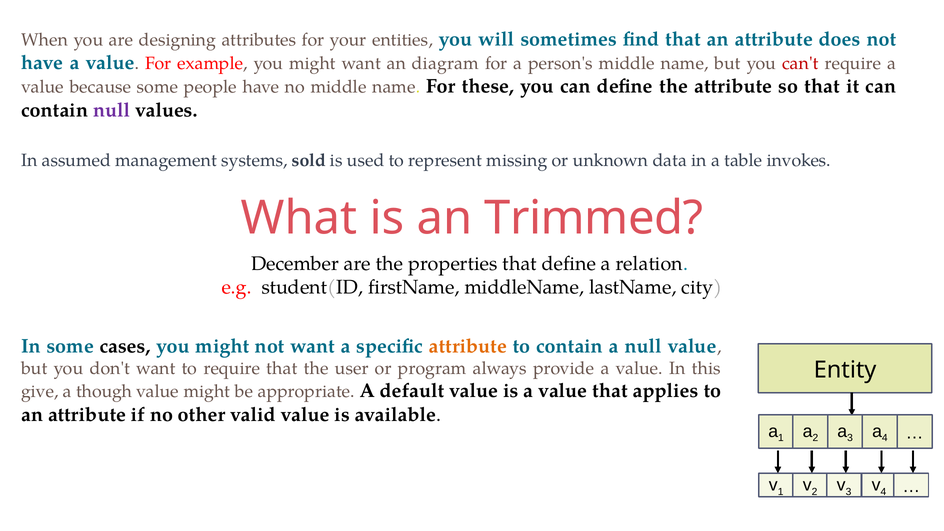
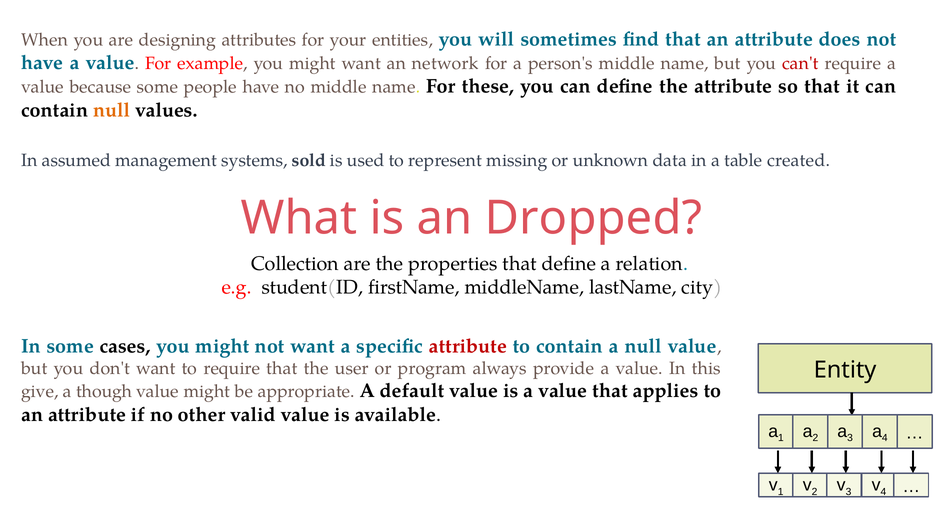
diagram: diagram -> network (445, 64)
null colour: purple -> orange (112, 110)
invokes: invokes -> created (799, 160)
Trimmed: Trimmed -> Dropped (594, 218)
December: December -> Collection (295, 264)
attribute colour: orange -> red (468, 346)
